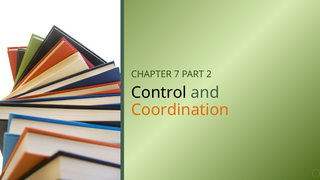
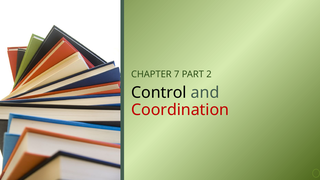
Coordination colour: orange -> red (180, 110)
